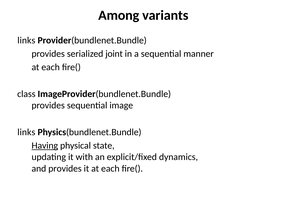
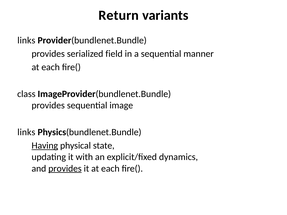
Among: Among -> Return (119, 15)
joint: joint -> field (114, 54)
provides underline: none -> present (65, 169)
